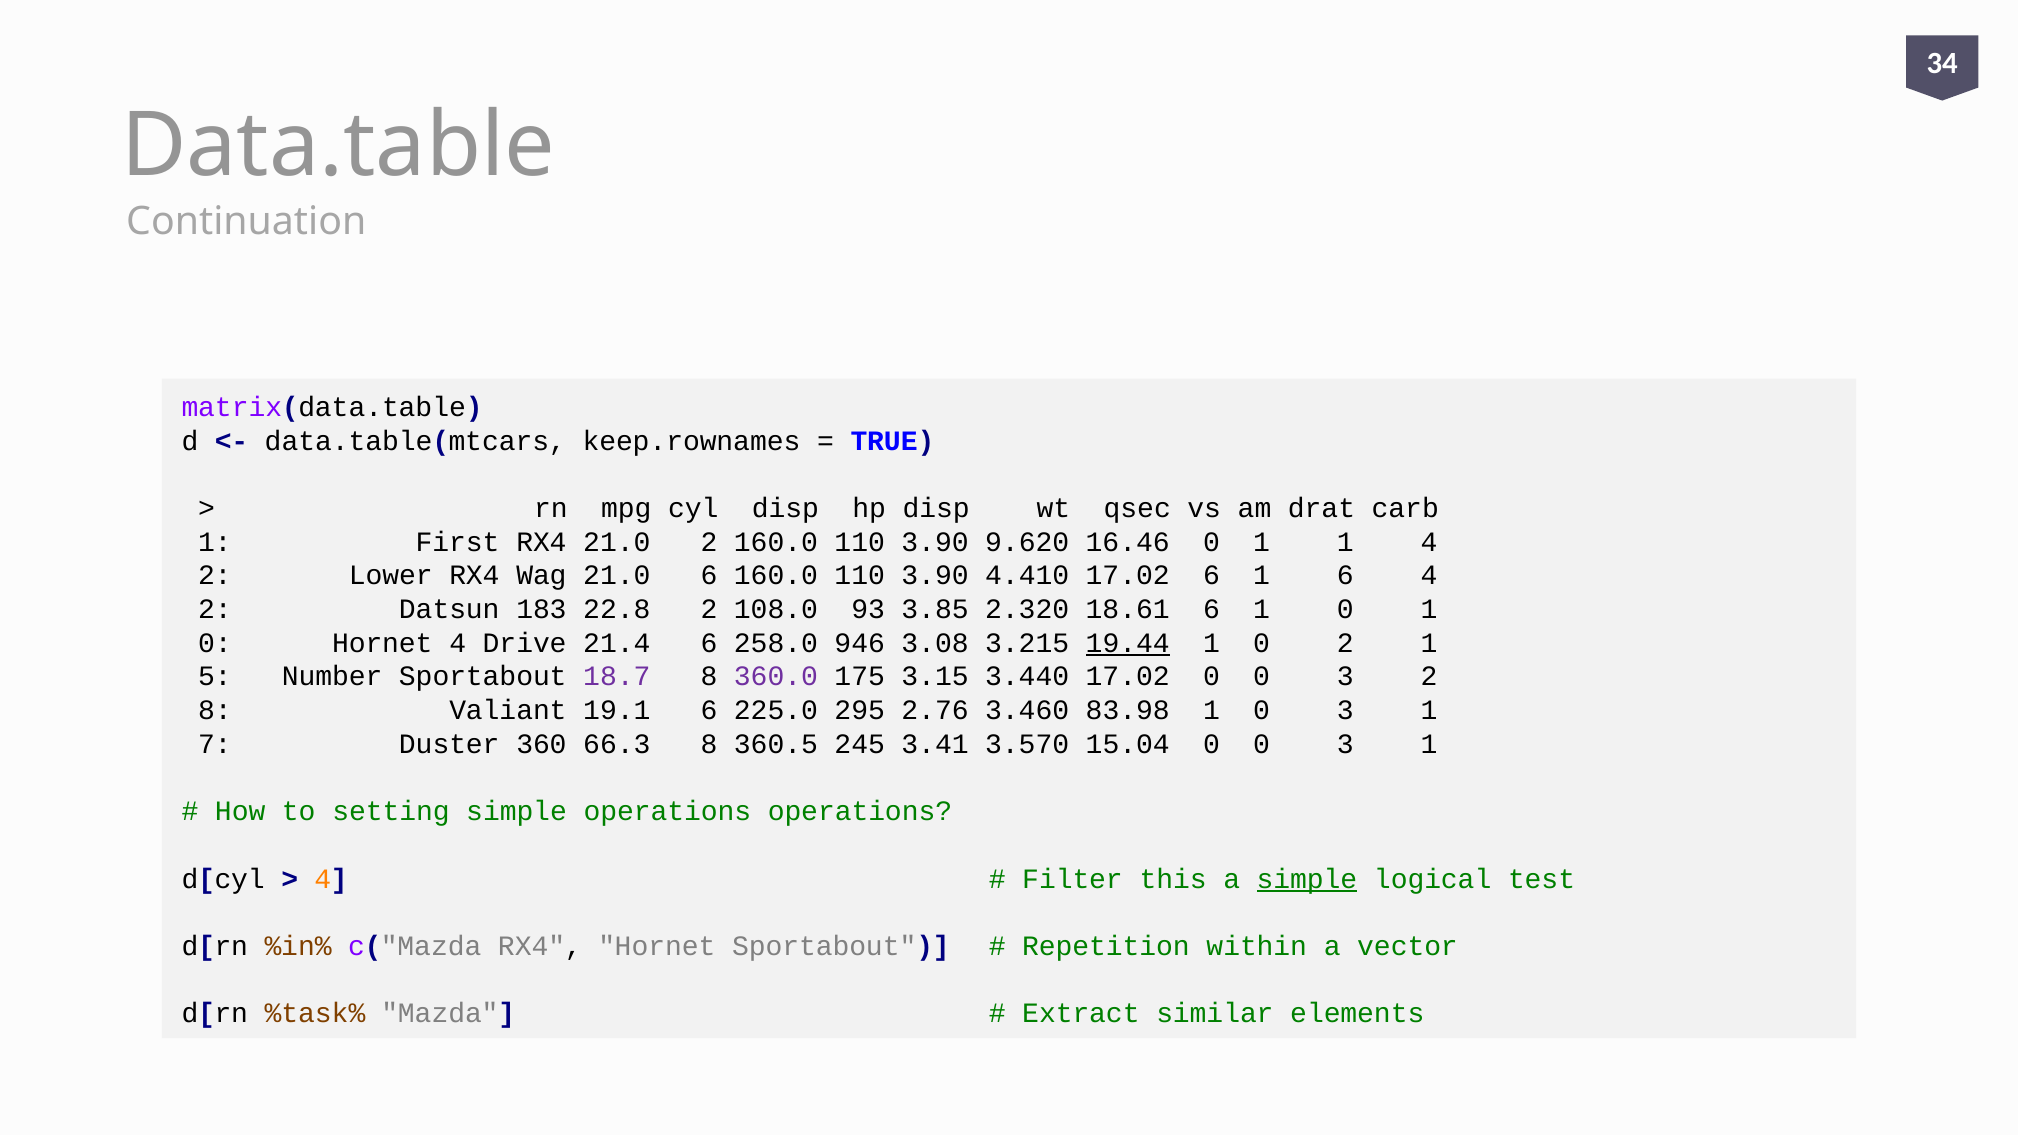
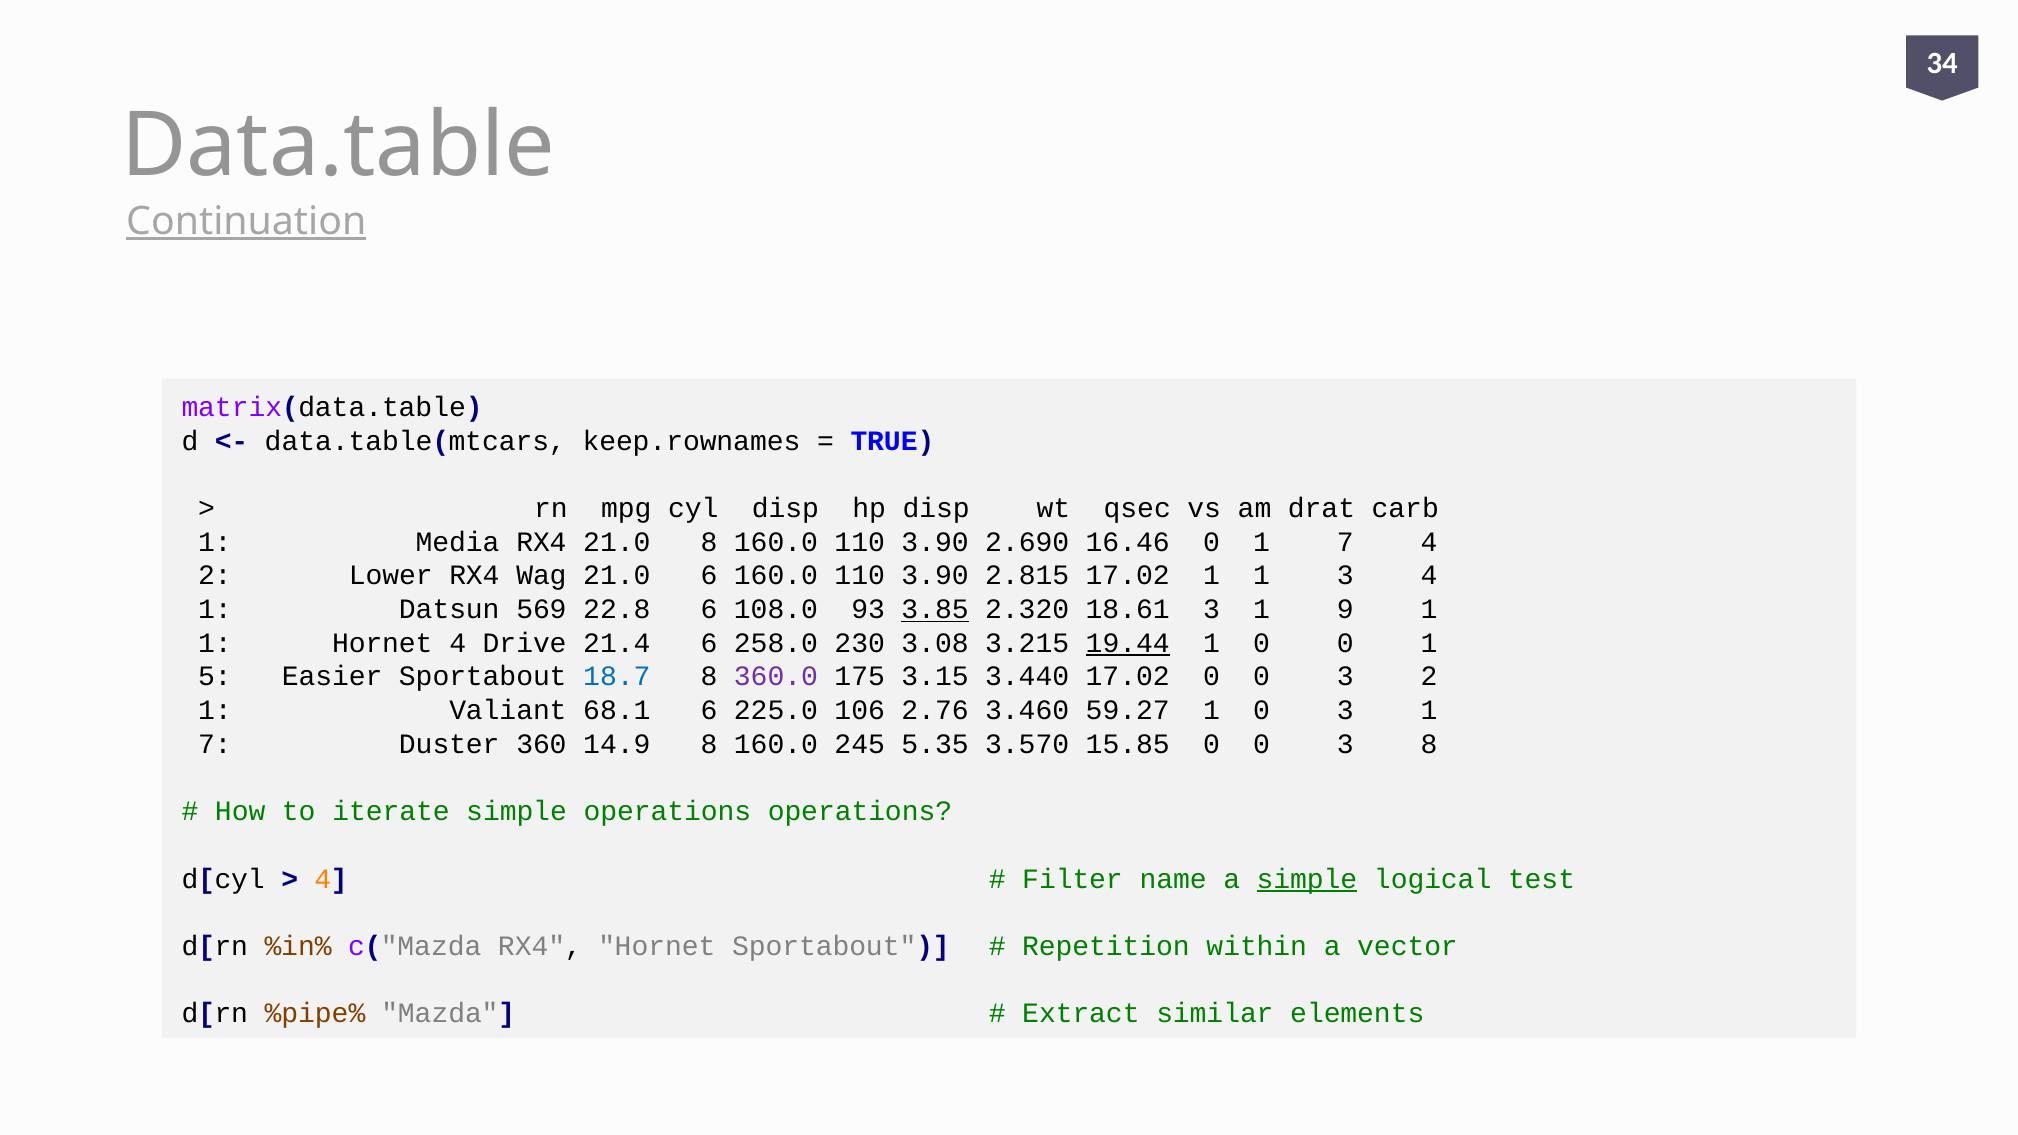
Continuation underline: none -> present (246, 222)
First: First -> Media (458, 542)
21.0 2: 2 -> 8 (709, 542)
9.620: 9.620 -> 2.690 (1027, 542)
0 1 1: 1 -> 7 (1345, 542)
4.410: 4.410 -> 2.815 (1027, 576)
17.02 6: 6 -> 1 (1211, 576)
1 6: 6 -> 3 (1345, 576)
2: 2 -> 1 (215, 609)
183: 183 -> 569 (541, 609)
22.8 2: 2 -> 6 (709, 609)
3.85 underline: none -> present (935, 609)
18.61 6: 6 -> 3 (1211, 609)
0: 0 -> 9 (1345, 609)
0: 0 -> 1 (215, 643)
946: 946 -> 230 (860, 643)
1 0 2: 2 -> 0 (1345, 643)
Number: Number -> Easier (332, 677)
18.7 colour: purple -> blue (617, 677)
8: 8 -> 1 (215, 710)
19.1: 19.1 -> 68.1 (617, 710)
295: 295 -> 106 (860, 710)
83.98: 83.98 -> 59.27 (1128, 710)
66.3: 66.3 -> 14.9 (617, 744)
360.5: 360.5 -> 160.0 (776, 744)
3.41: 3.41 -> 5.35 (935, 744)
15.04: 15.04 -> 15.85 (1128, 744)
0 0 3 1: 1 -> 8 (1429, 744)
setting: setting -> iterate (391, 812)
this: this -> name (1173, 879)
%task%: %task% -> %pipe% (315, 1014)
